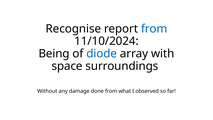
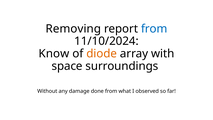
Recognise: Recognise -> Removing (73, 29)
Being: Being -> Know (54, 54)
diode colour: blue -> orange (102, 54)
